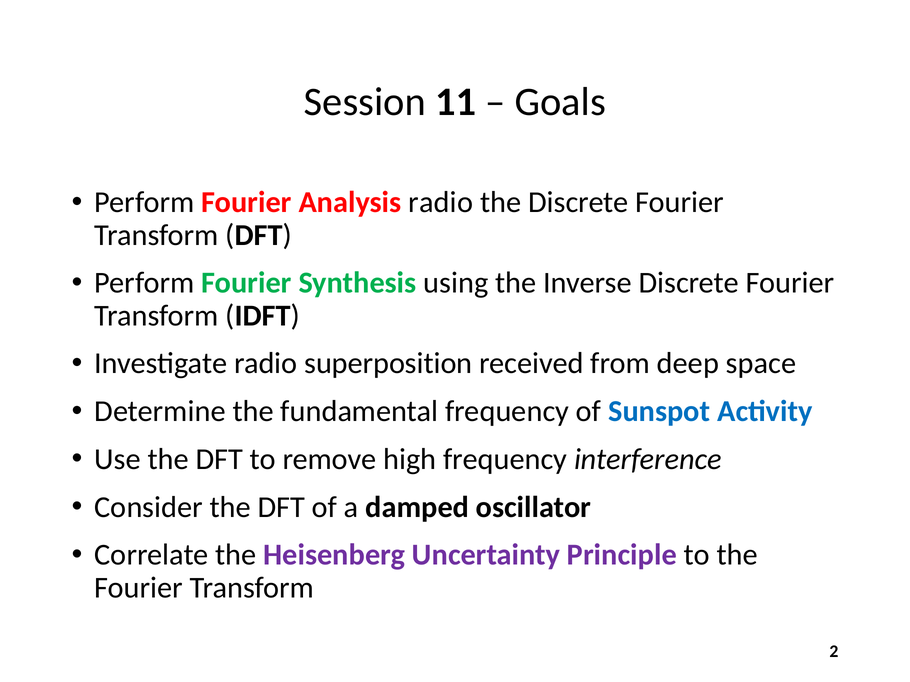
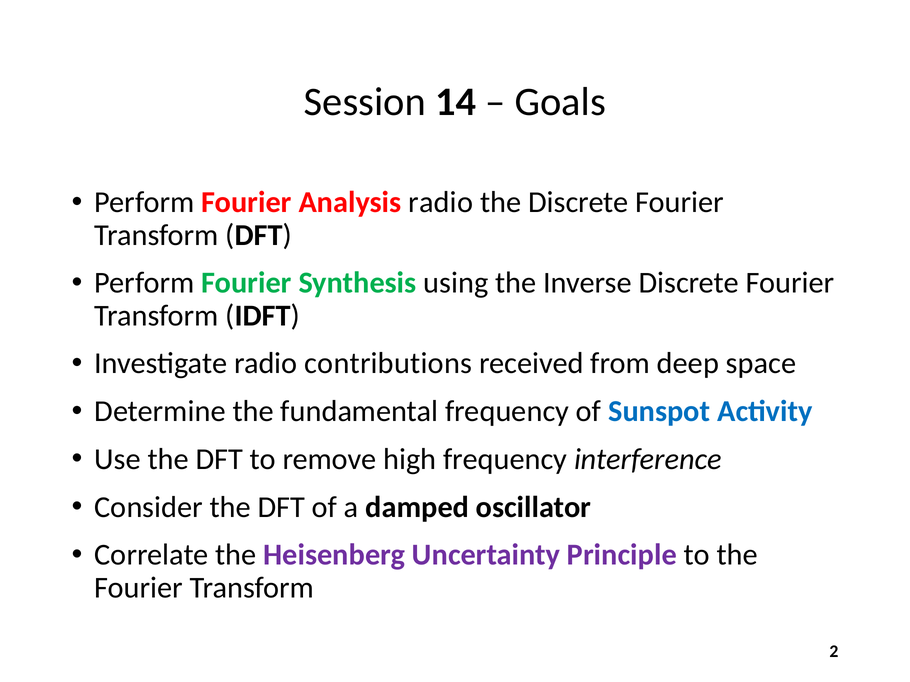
11: 11 -> 14 (456, 102)
superposition: superposition -> contributions (388, 364)
